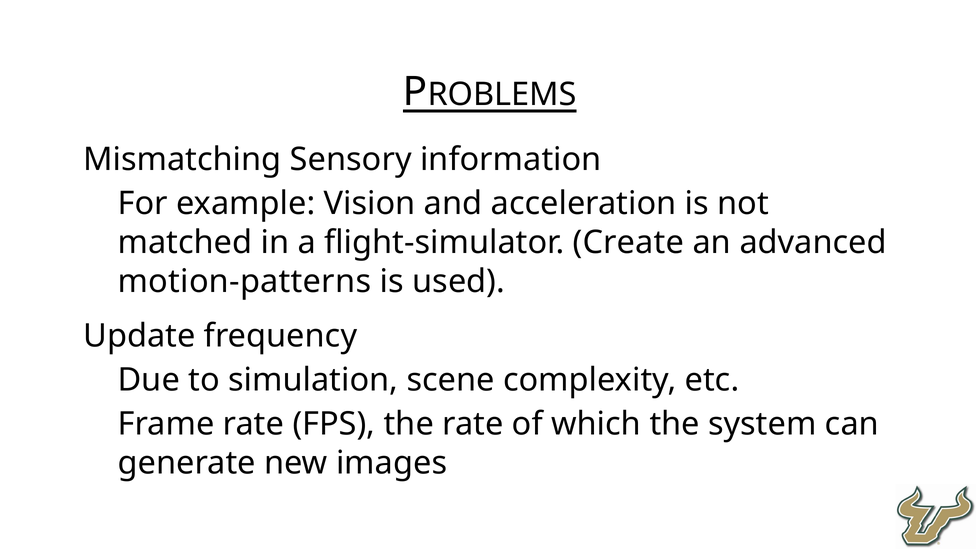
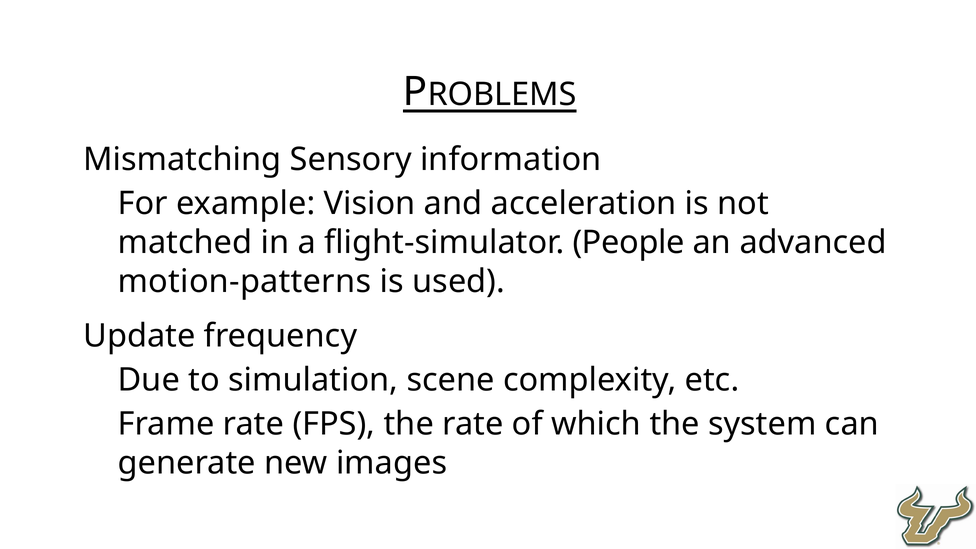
Create: Create -> People (629, 243)
